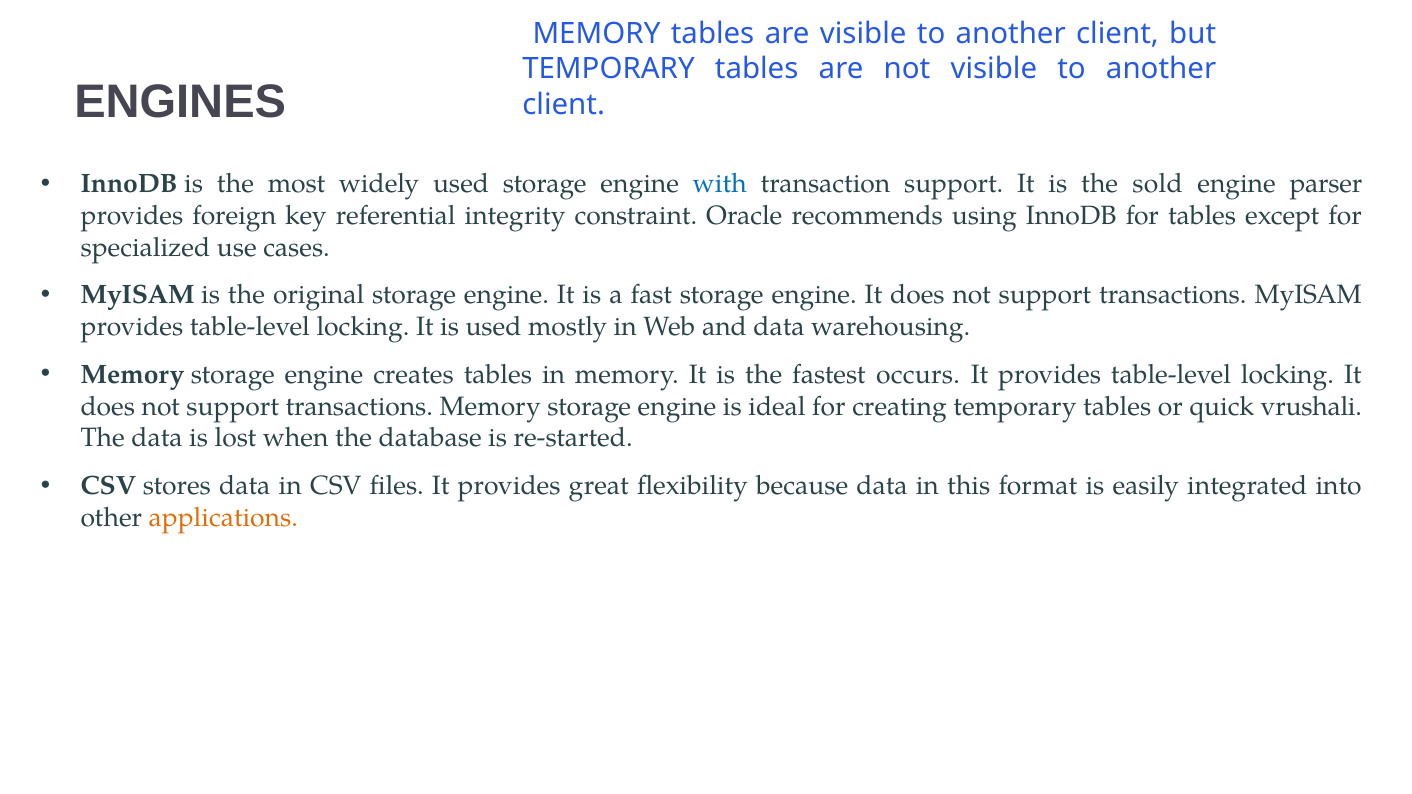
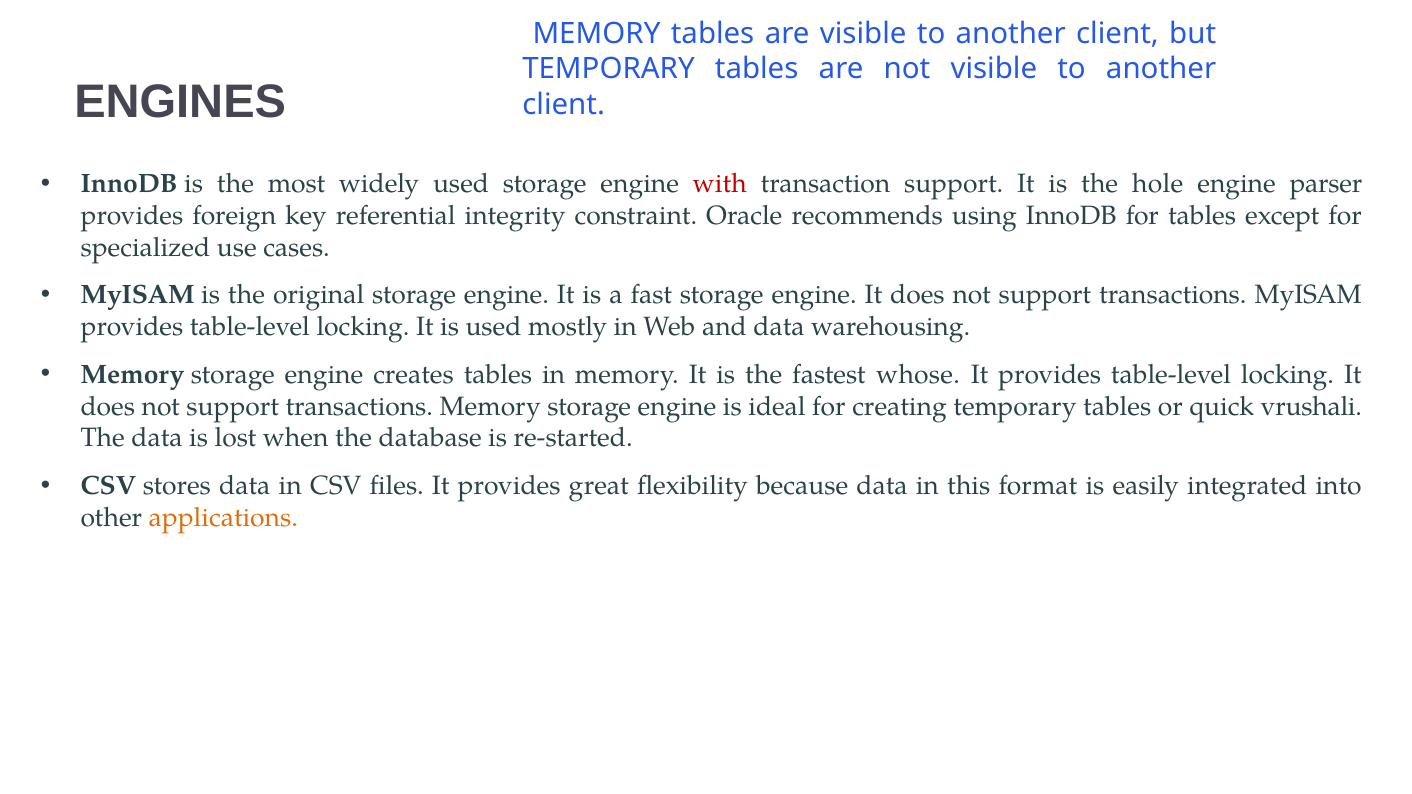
with colour: blue -> red (720, 184)
sold: sold -> hole (1158, 184)
occurs: occurs -> whose (918, 375)
